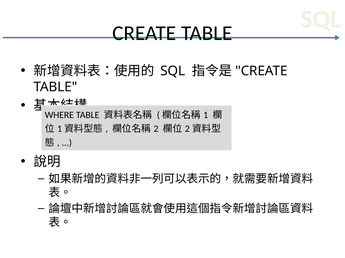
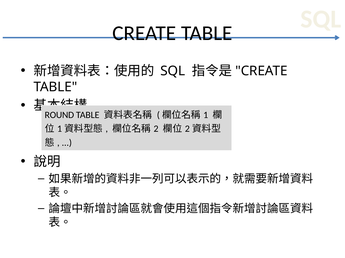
WHERE: WHERE -> ROUND (59, 115)
